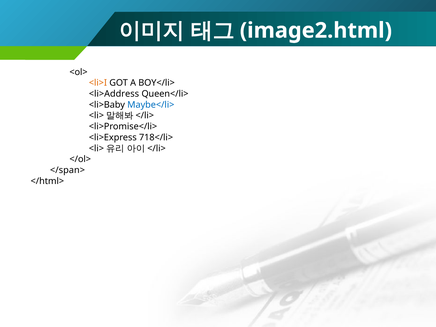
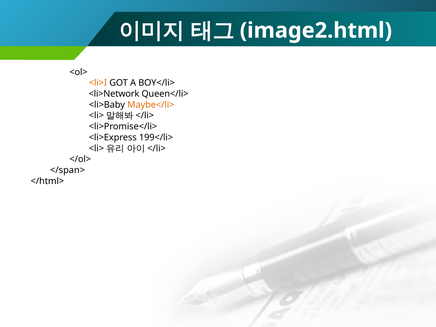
<li>Address: <li>Address -> <li>Network (114, 94)
Maybe</li> colour: blue -> orange (151, 105)
718</li>: 718</li> -> 199</li> (156, 137)
